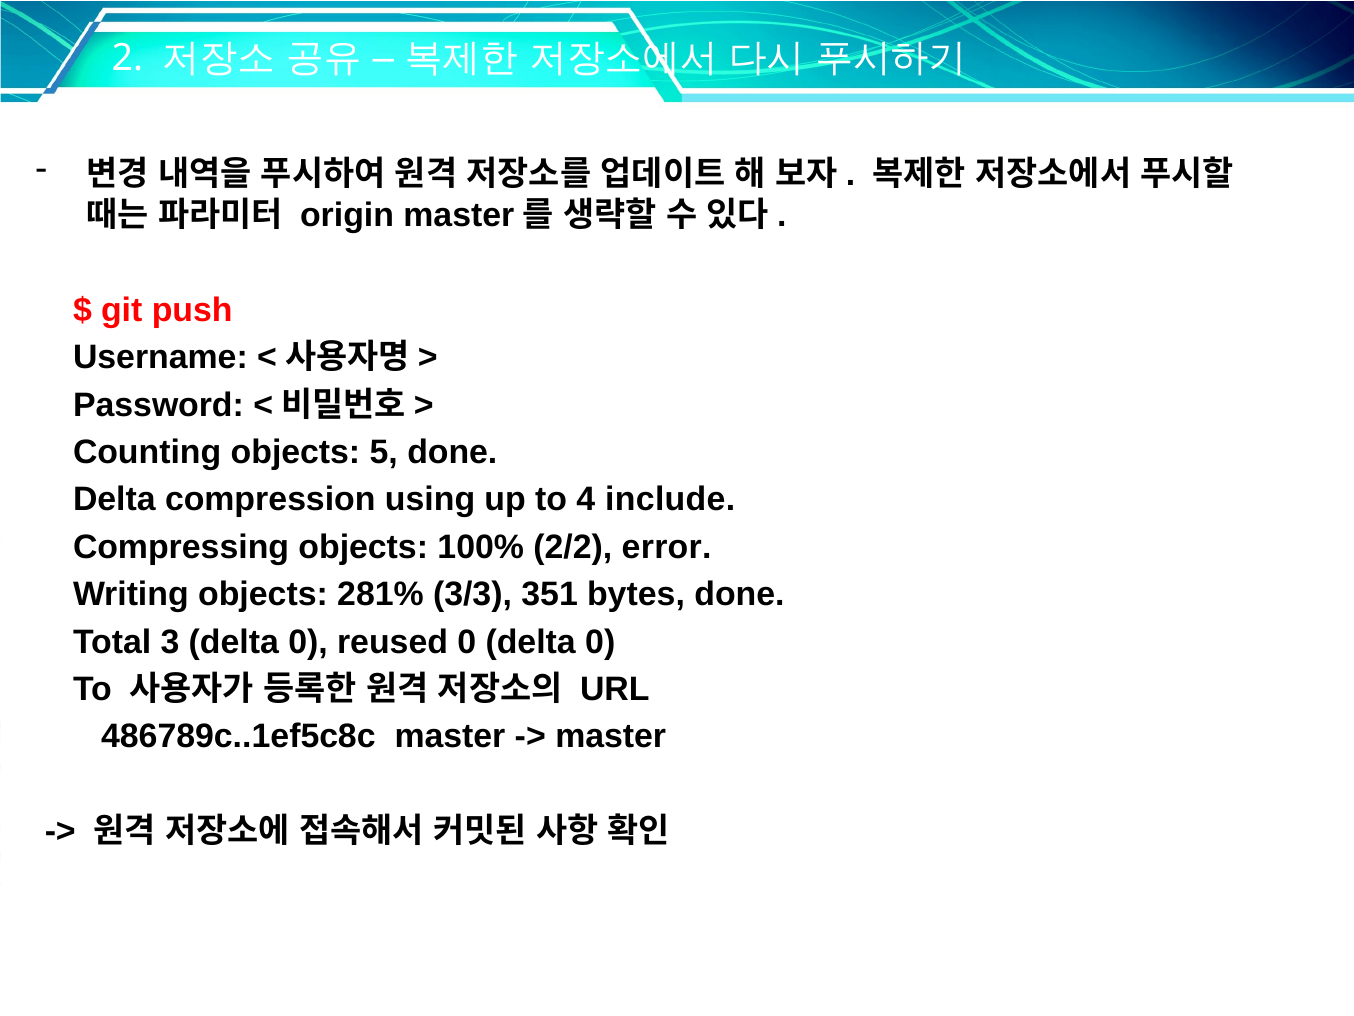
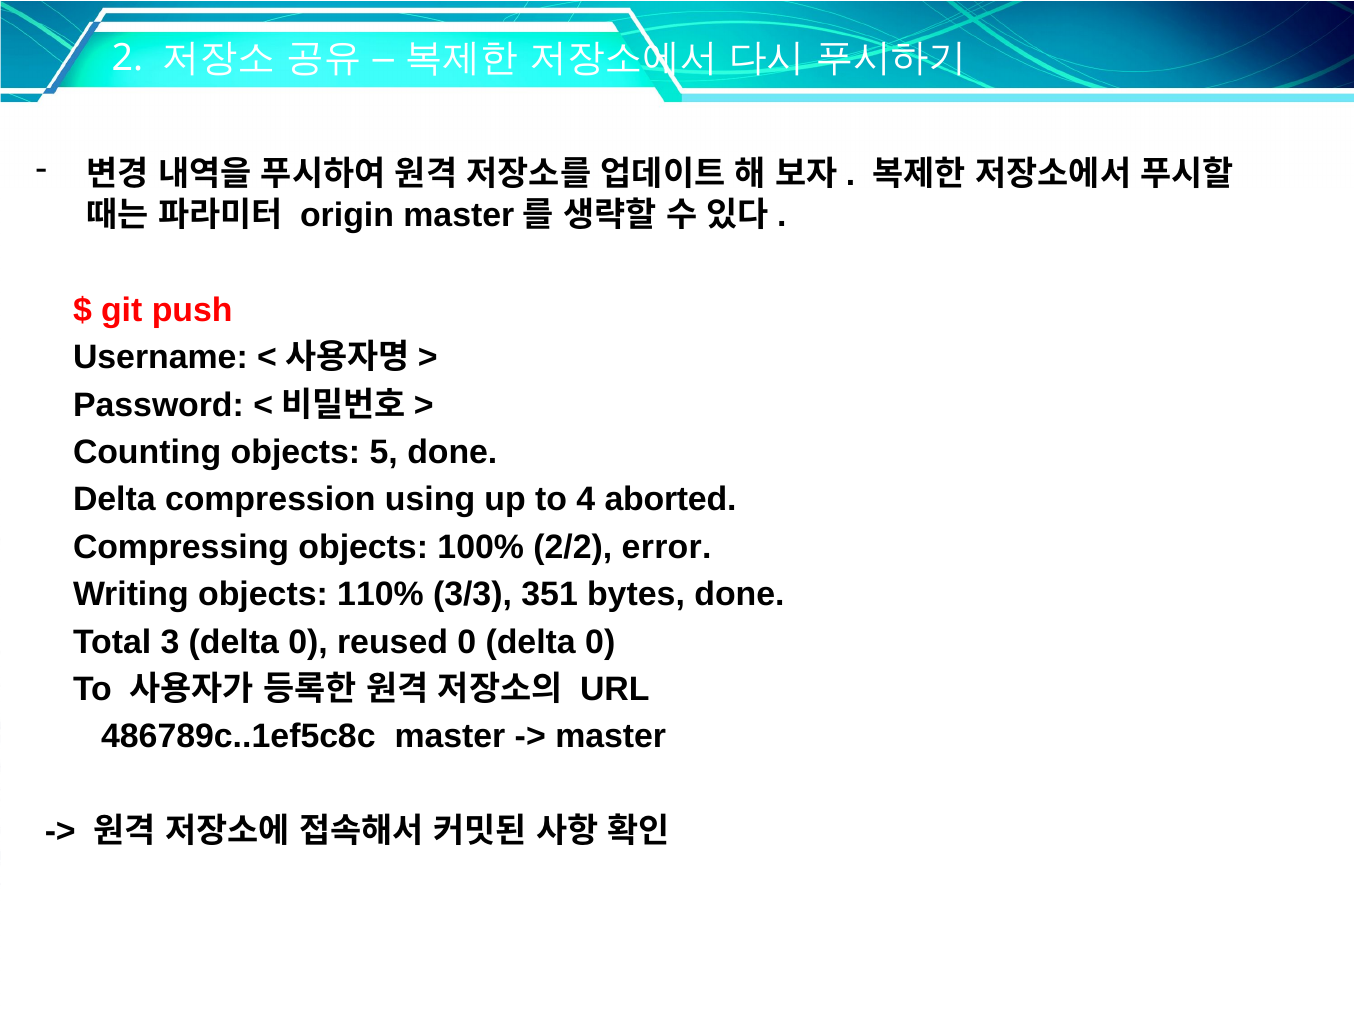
include: include -> aborted (670, 499)
281%: 281% -> 110% (380, 594)
